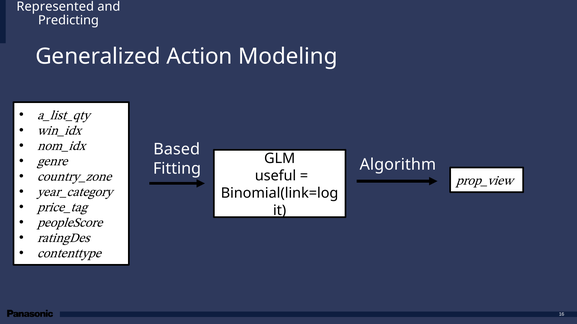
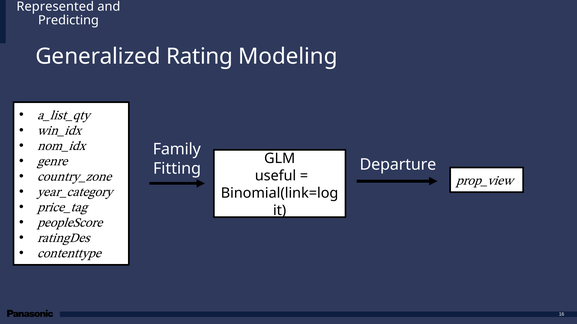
Action: Action -> Rating (200, 57)
Based: Based -> Family (177, 149)
Algorithm: Algorithm -> Departure (398, 165)
